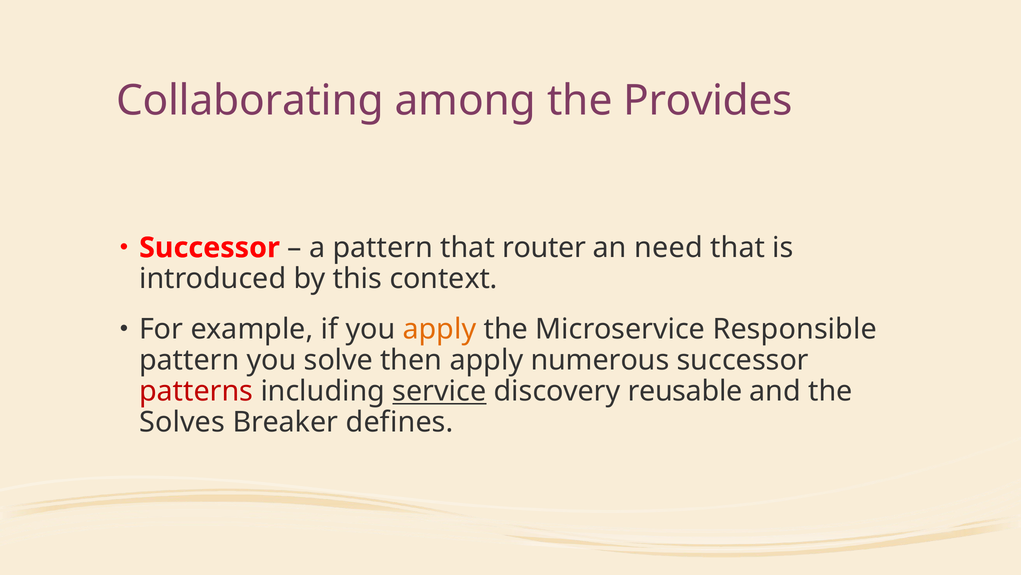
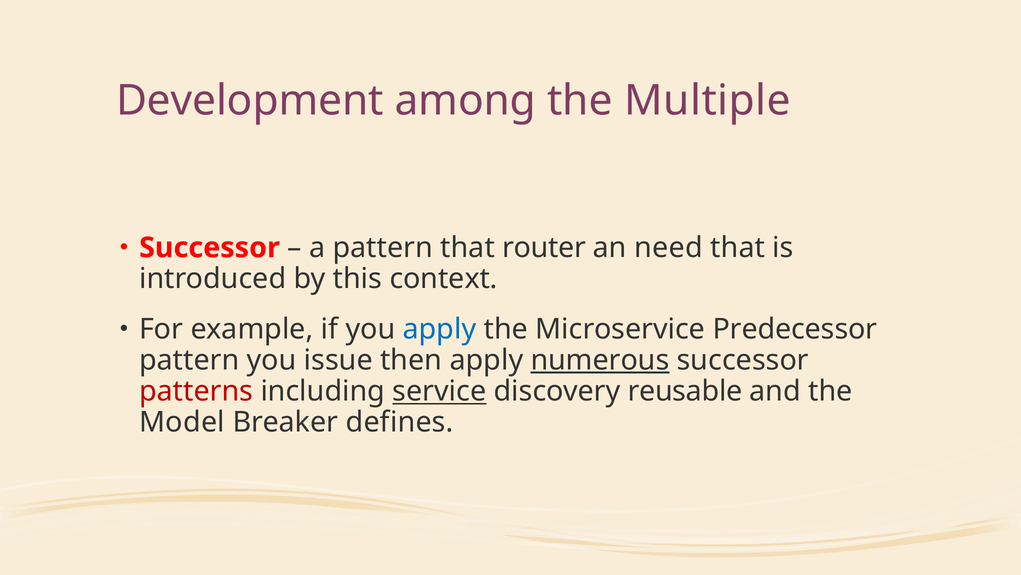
Collaborating: Collaborating -> Development (250, 101)
Provides: Provides -> Multiple (708, 101)
apply colour: orange -> blue (439, 329)
Responsible: Responsible -> Predecessor (795, 329)
solve: solve -> issue (338, 360)
numerous underline: none -> present (600, 360)
Solves: Solves -> Model (182, 422)
